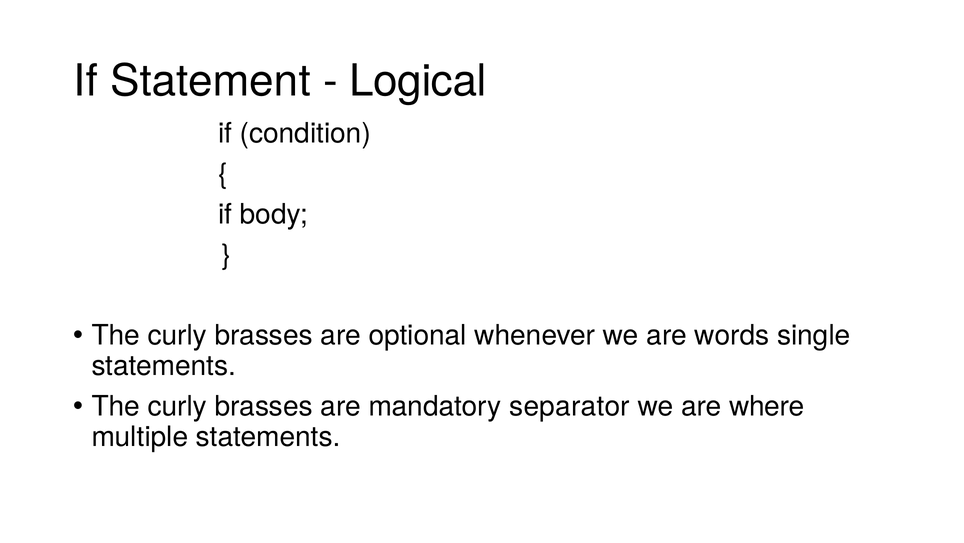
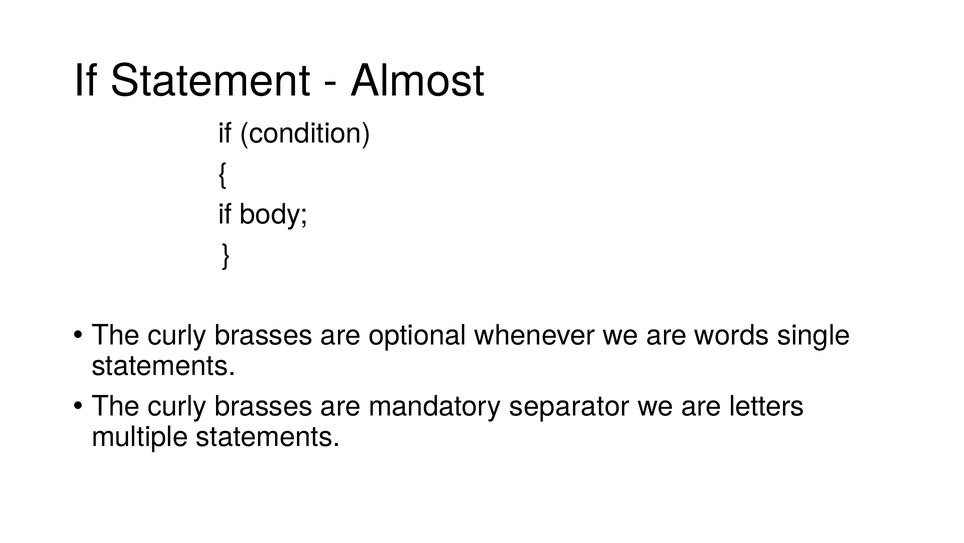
Logical: Logical -> Almost (418, 81)
where: where -> letters (767, 406)
